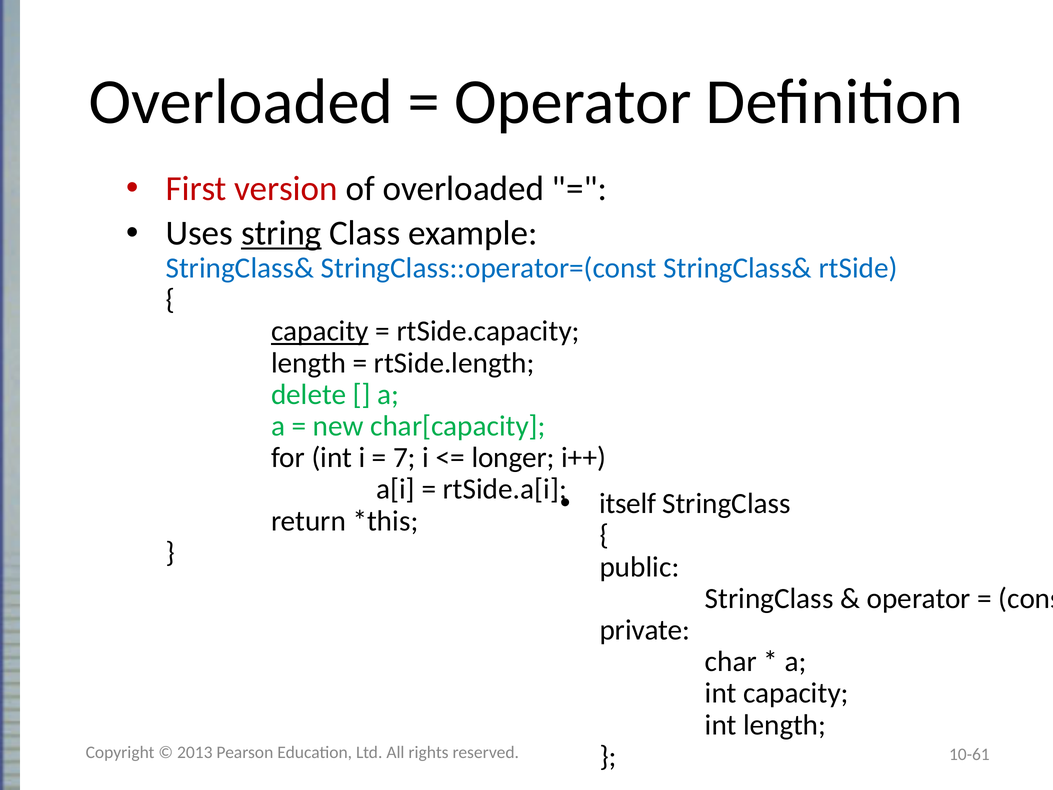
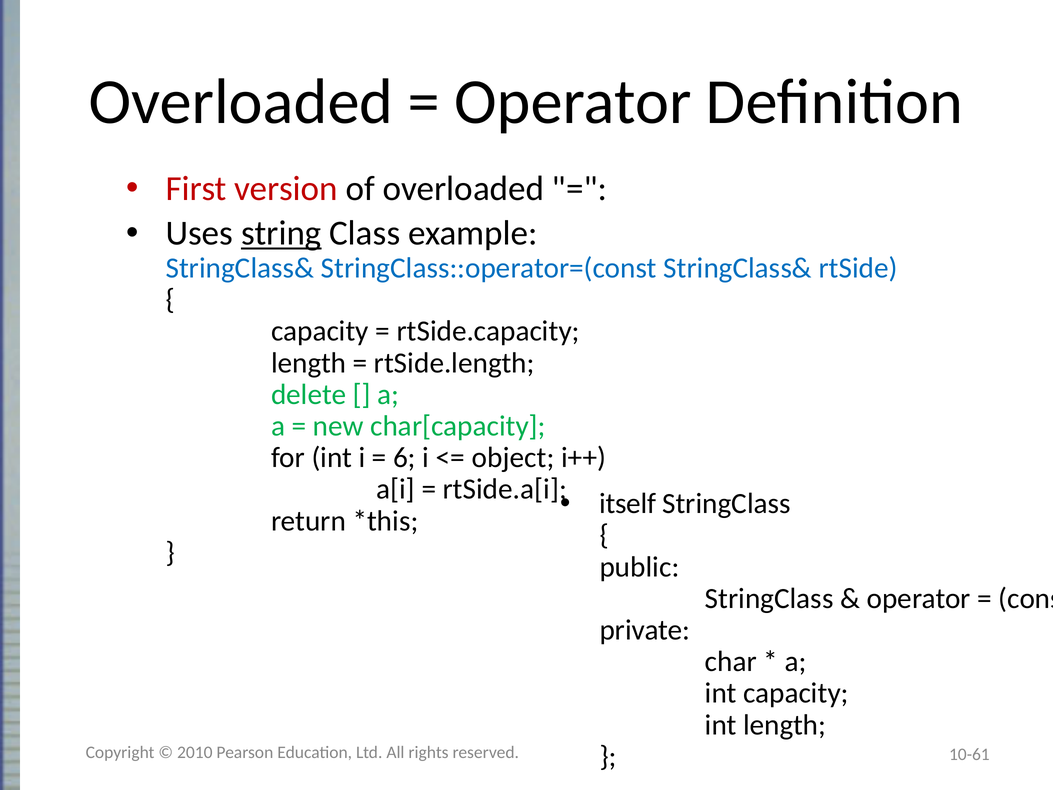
capacity underline: present -> none (320, 331)
7: 7 -> 6 (405, 458)
longer: longer -> object (513, 458)
2013: 2013 -> 2010 (195, 752)
